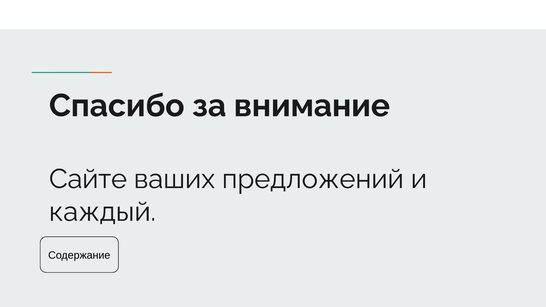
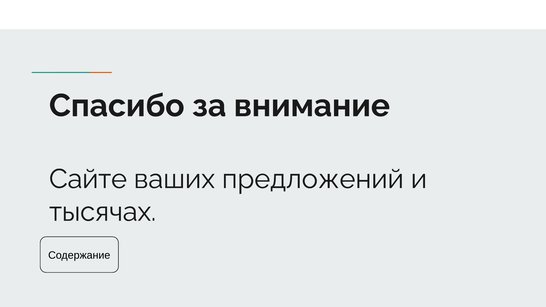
каждый: каждый -> тысячах (103, 212)
